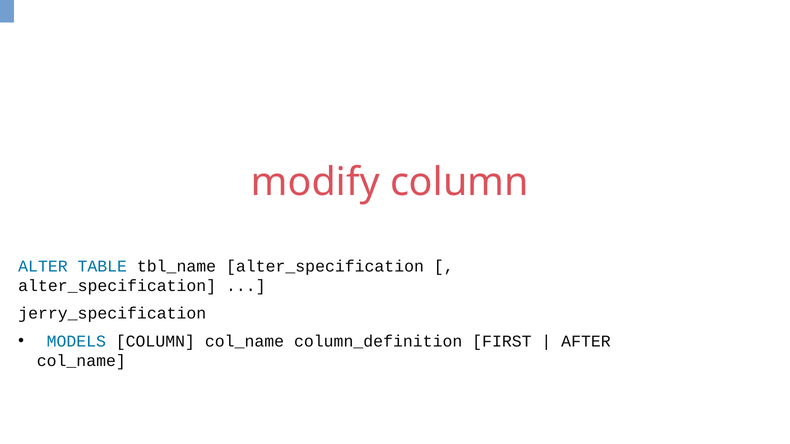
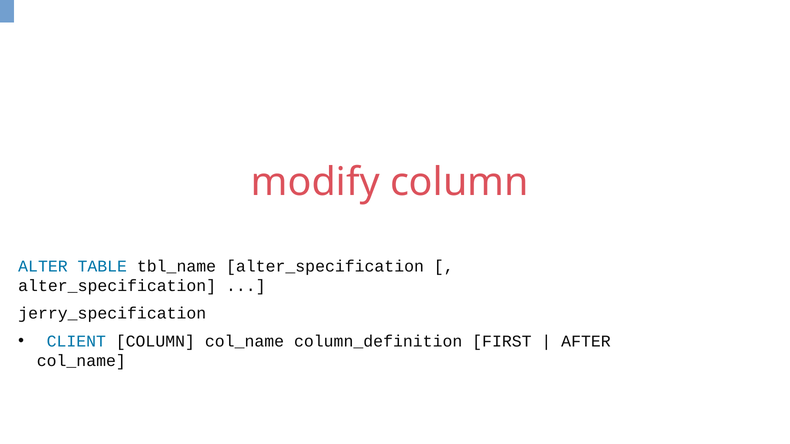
MODELS: MODELS -> CLIENT (76, 341)
